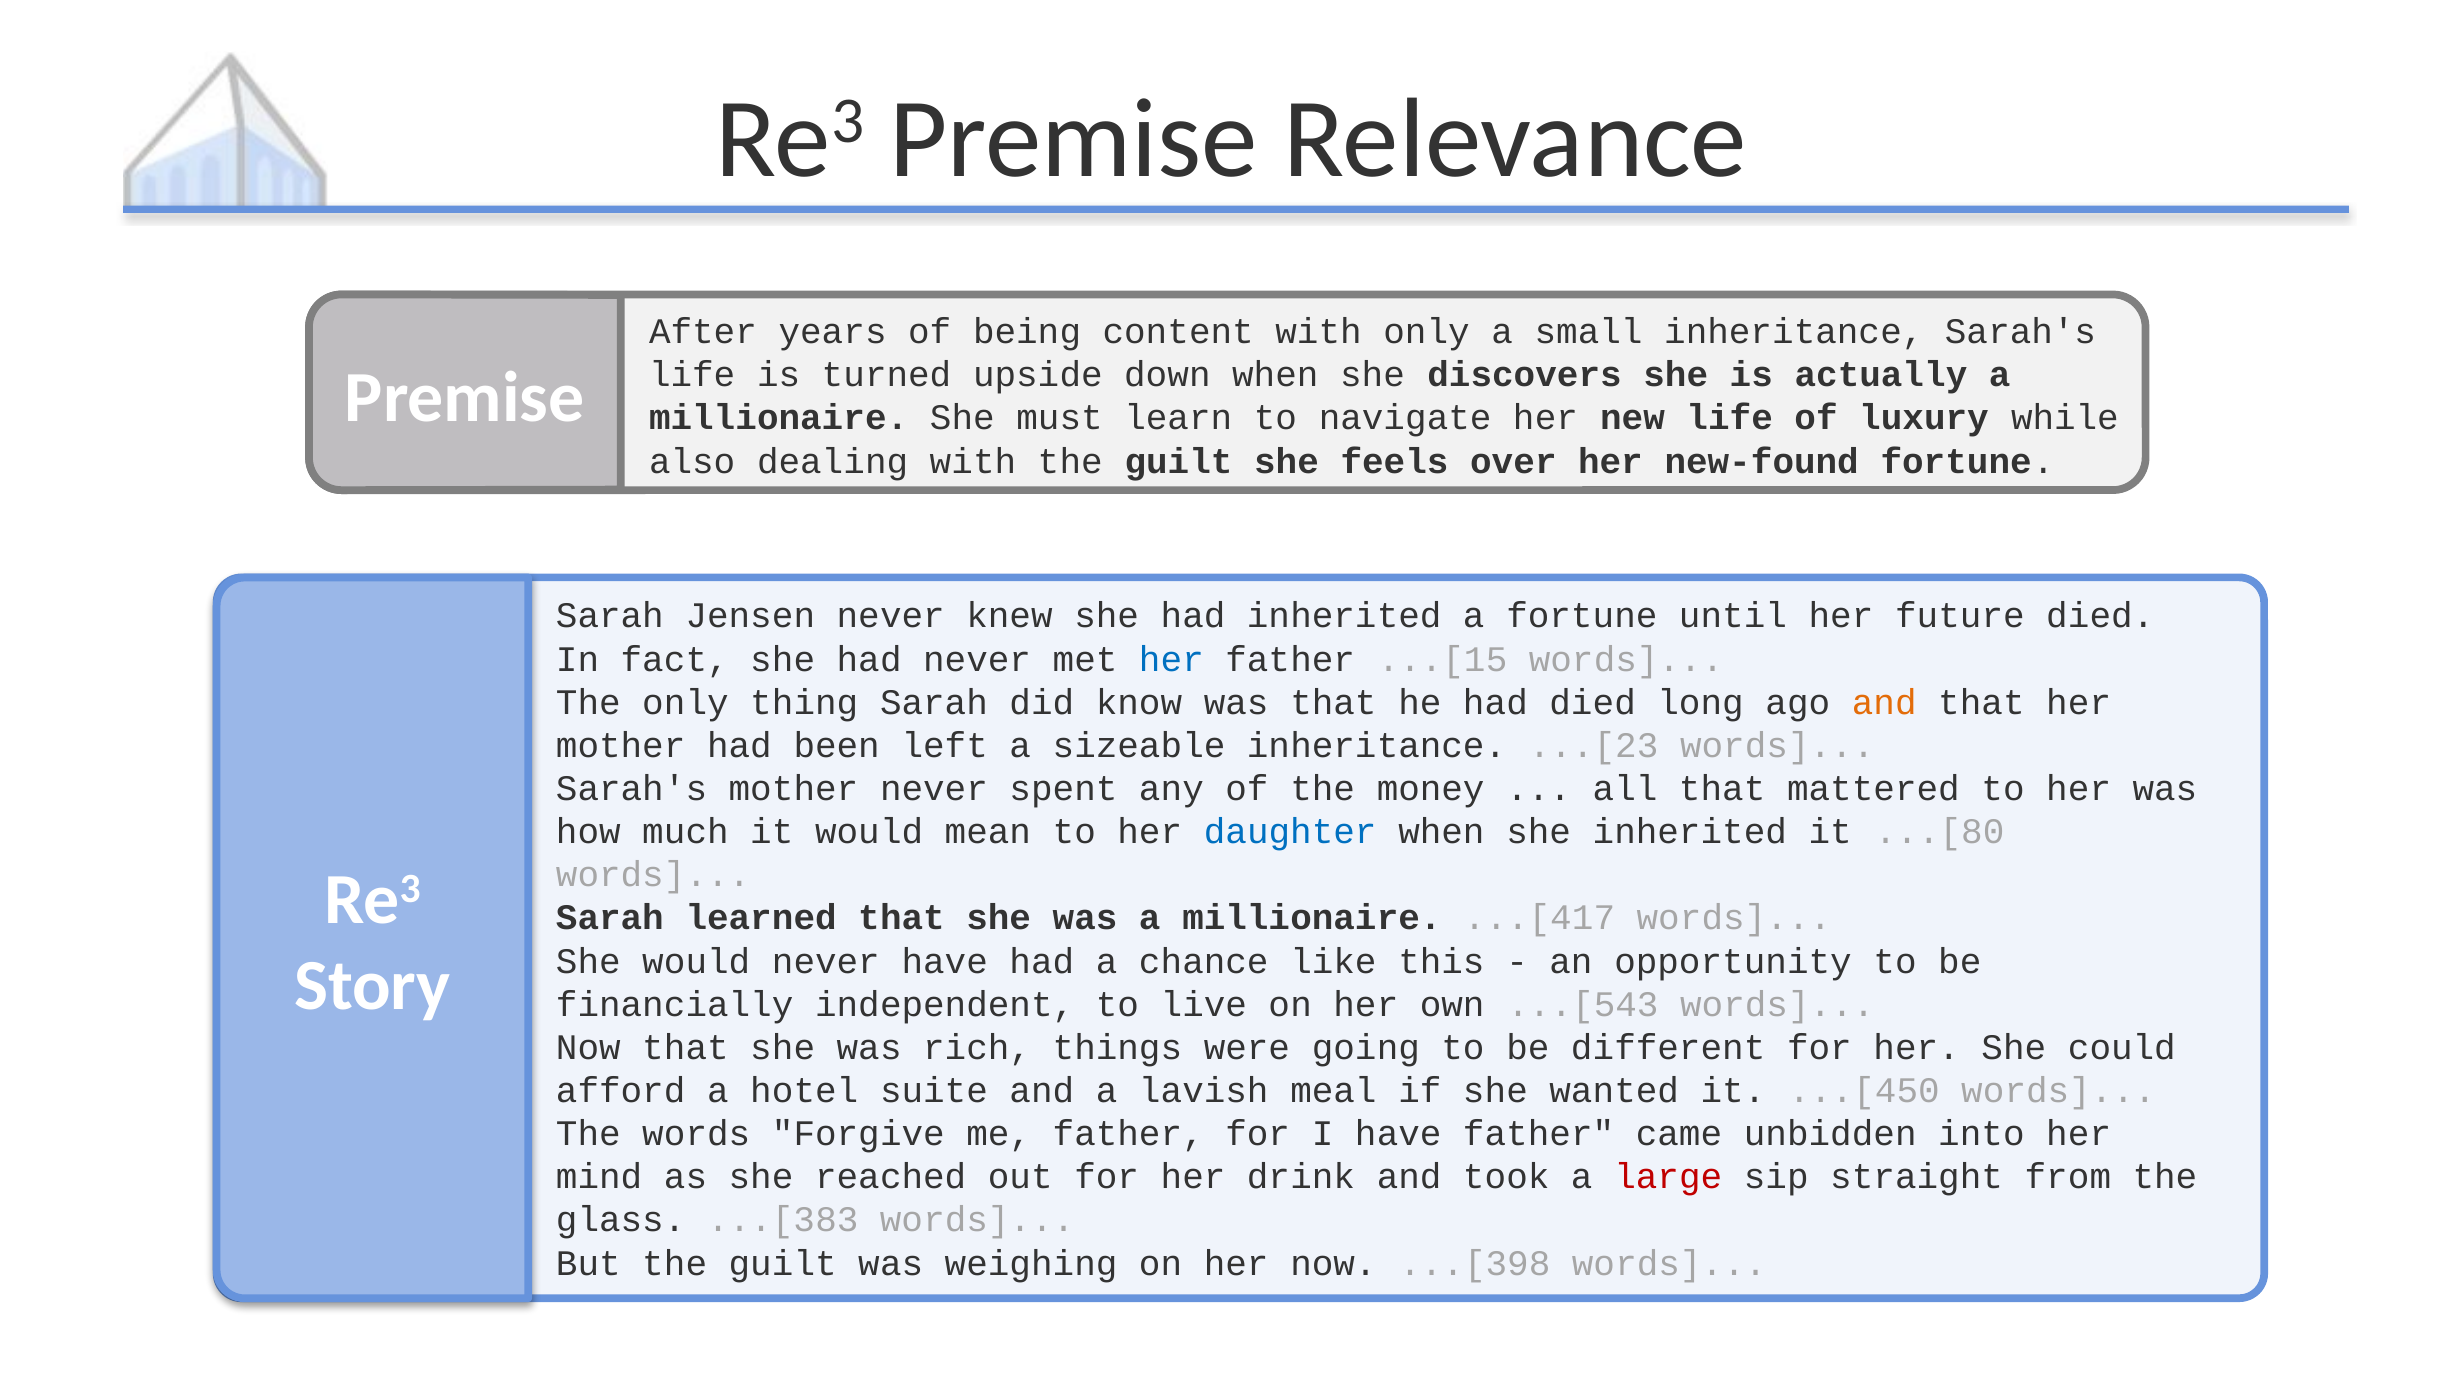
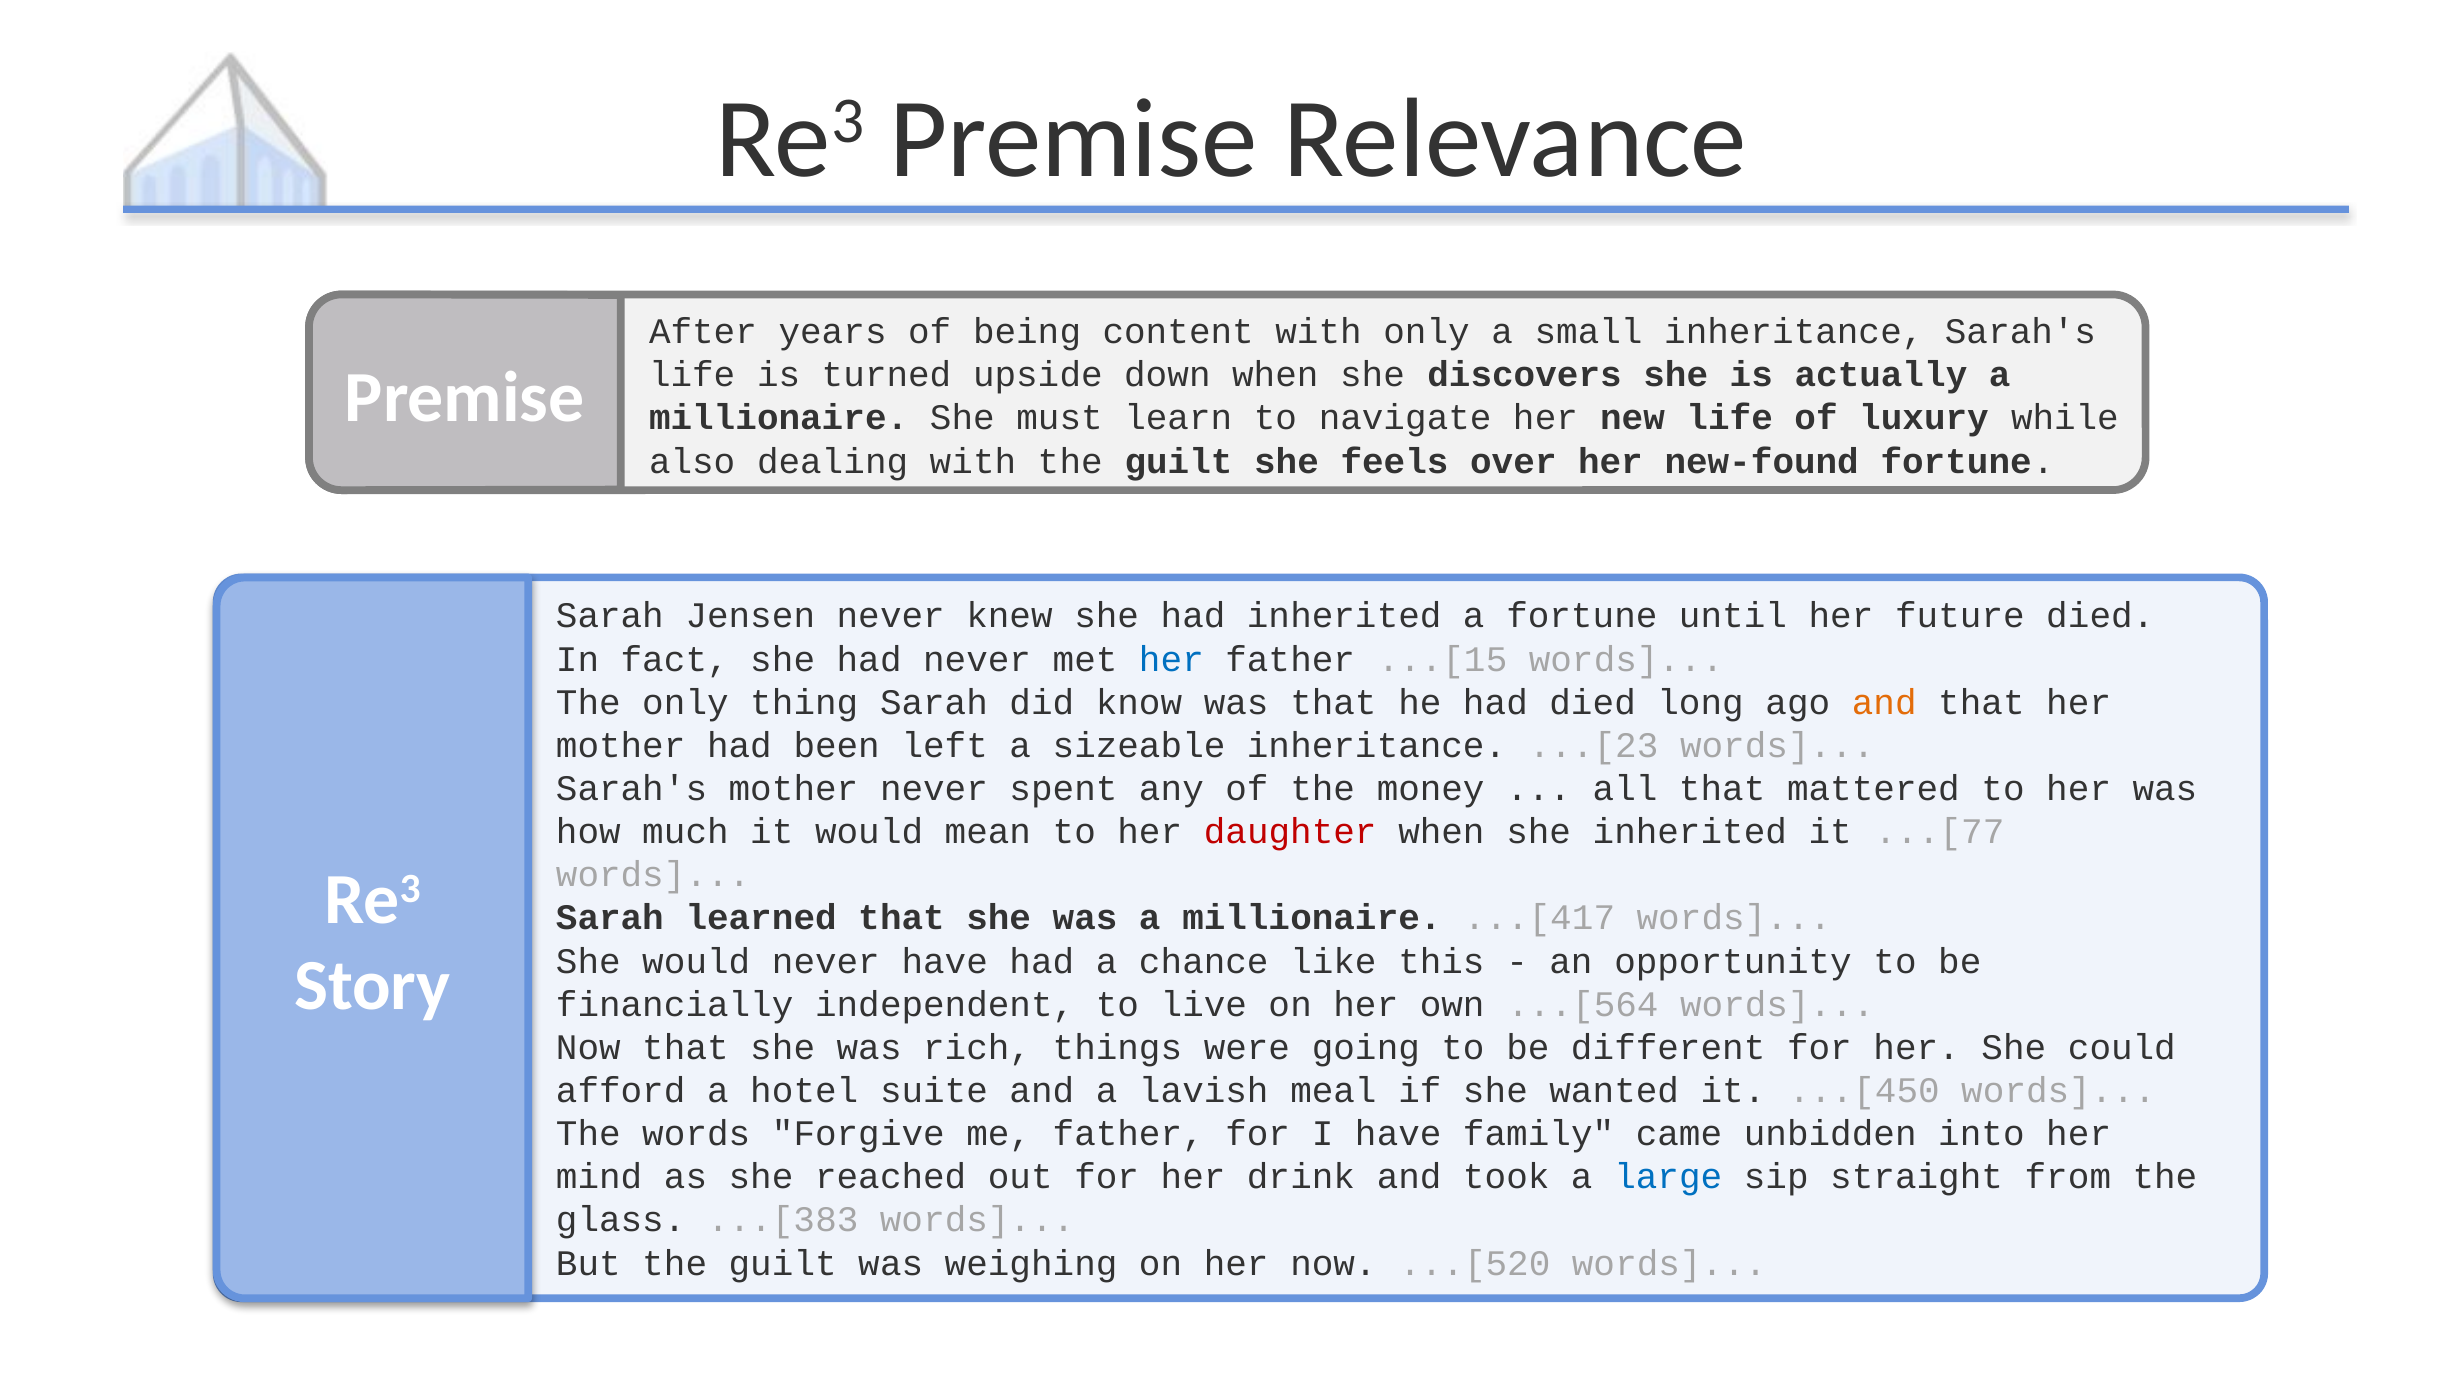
daughter colour: blue -> red (1290, 832)
...[80: ...[80 -> ...[77 (1940, 832)
...[543: ...[543 -> ...[564 (1583, 1004)
have father: father -> family (1539, 1134)
large colour: red -> blue (1668, 1177)
...[398: ...[398 -> ...[520 (1475, 1263)
